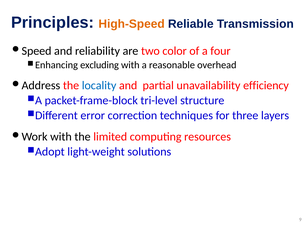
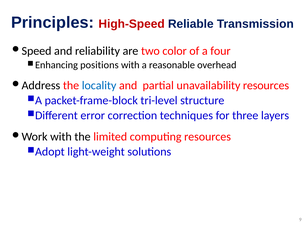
High-Speed colour: orange -> red (132, 24)
excluding: excluding -> positions (99, 65)
unavailability efficiency: efficiency -> resources (266, 85)
